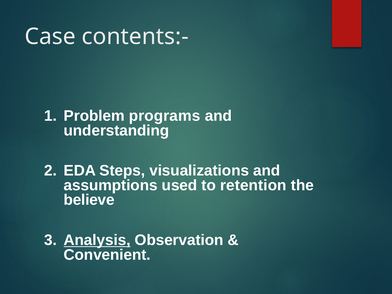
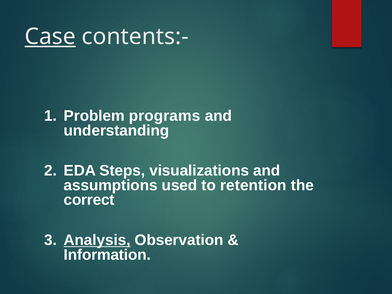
Case underline: none -> present (50, 37)
believe: believe -> correct (89, 200)
Convenient: Convenient -> Information (107, 255)
